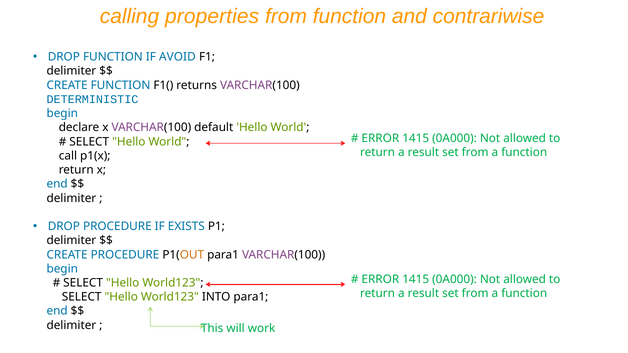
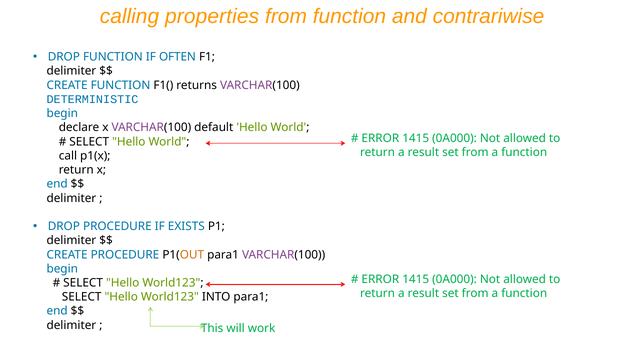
AVOID: AVOID -> OFTEN (177, 57)
